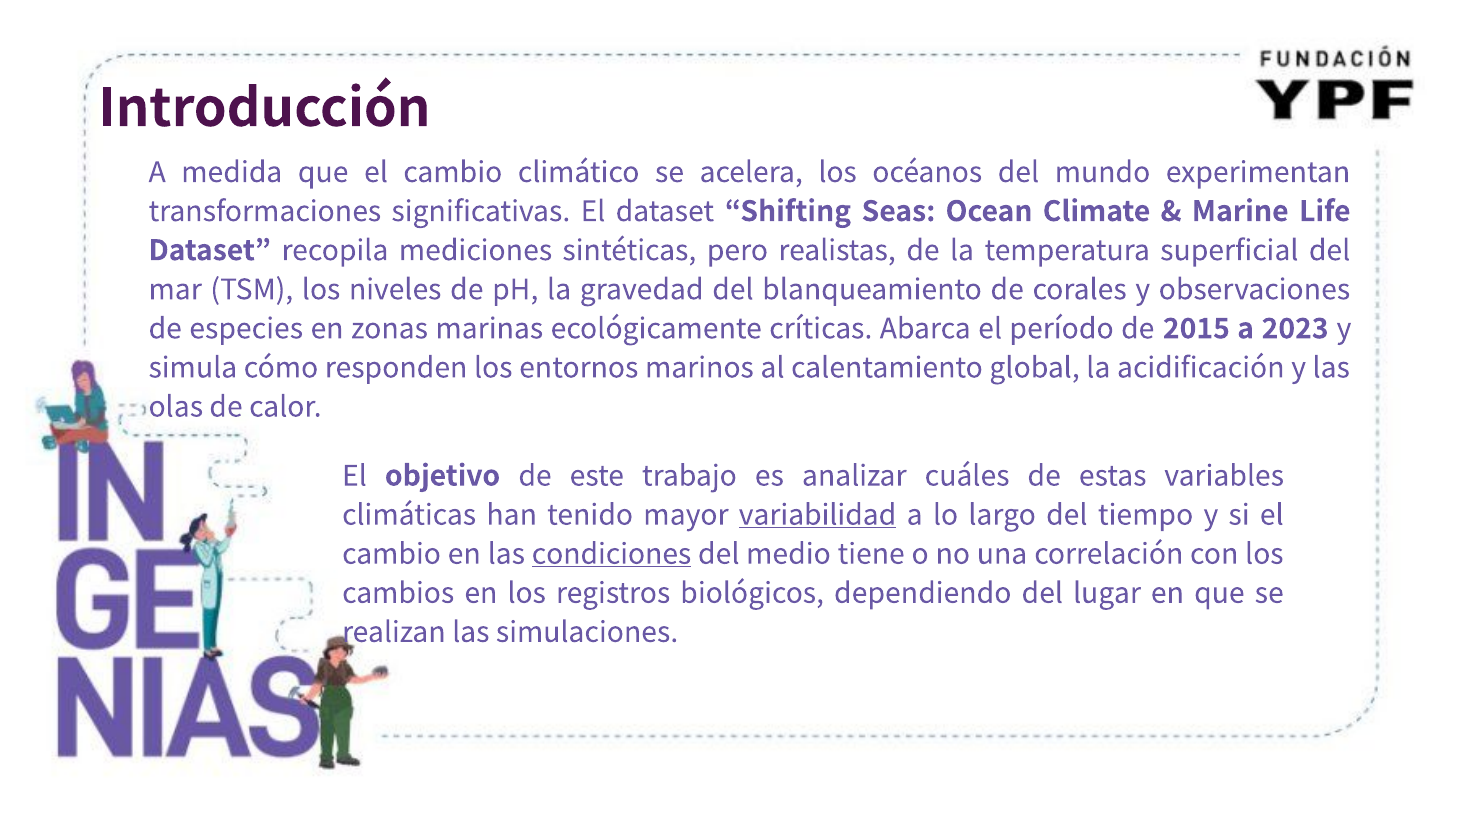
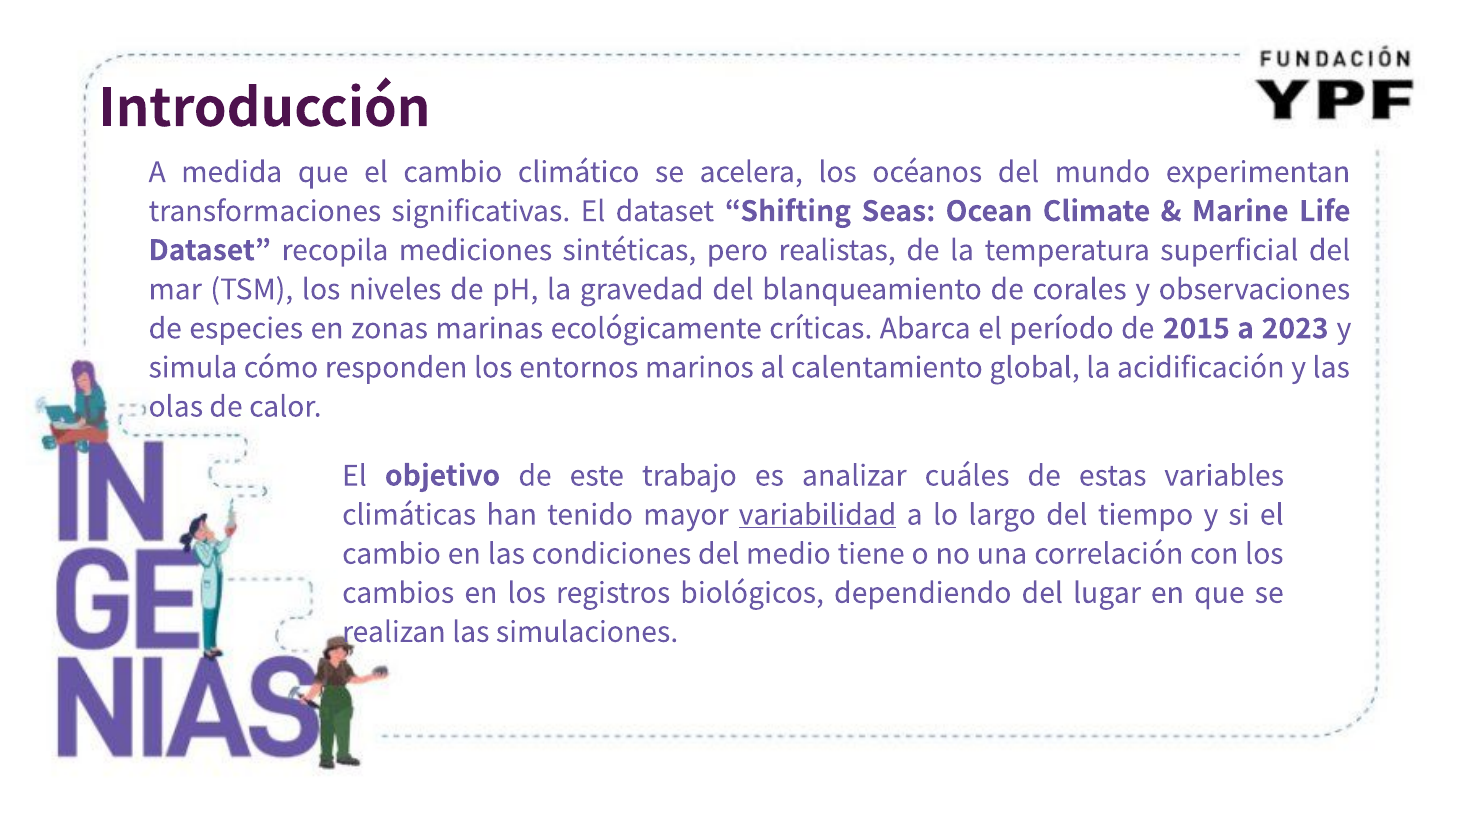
condiciones underline: present -> none (611, 554)
